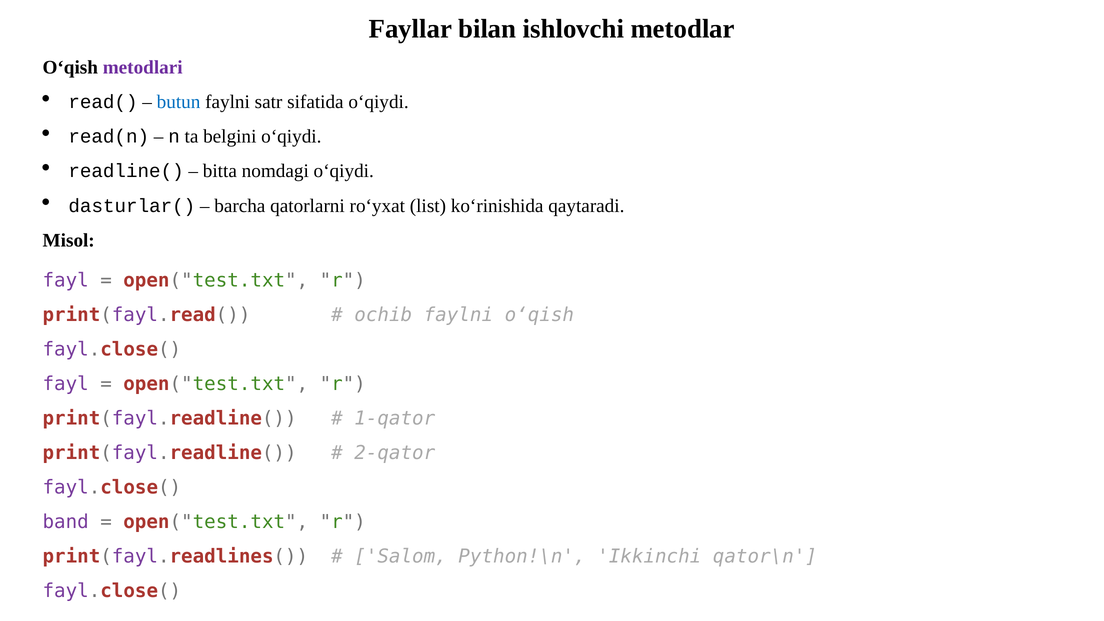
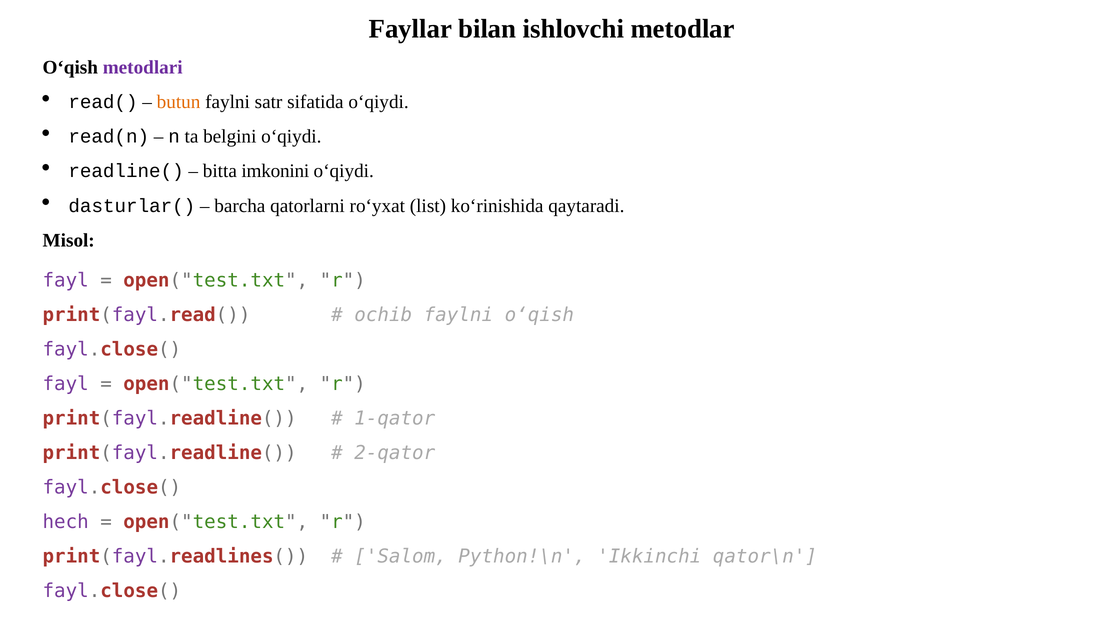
butun colour: blue -> orange (179, 102)
nomdagi: nomdagi -> imkonini (275, 171)
band: band -> hech (66, 522)
